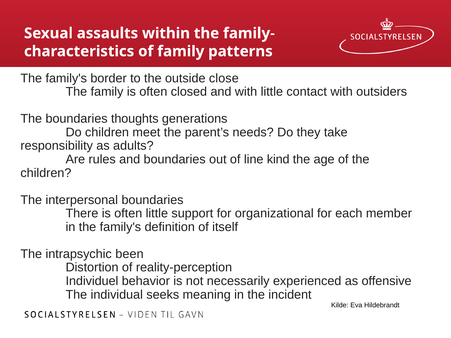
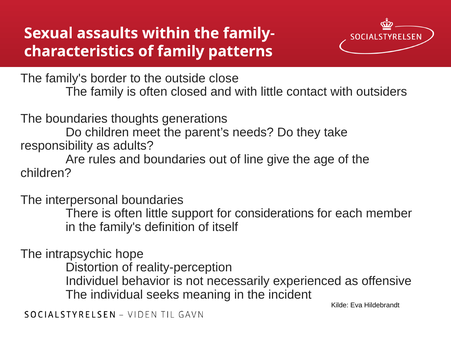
kind: kind -> give (278, 159)
organizational: organizational -> considerations (274, 214)
been: been -> hope (129, 254)
